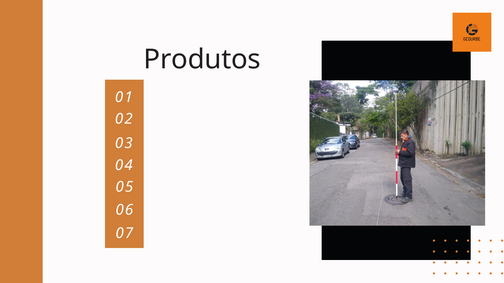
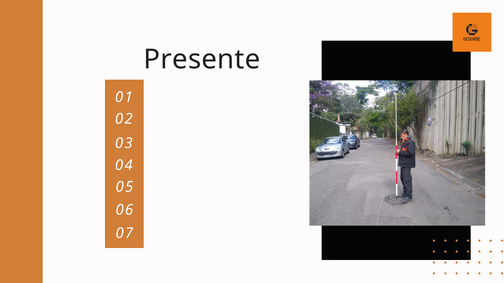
Produtos: Produtos -> Presente (202, 60)
